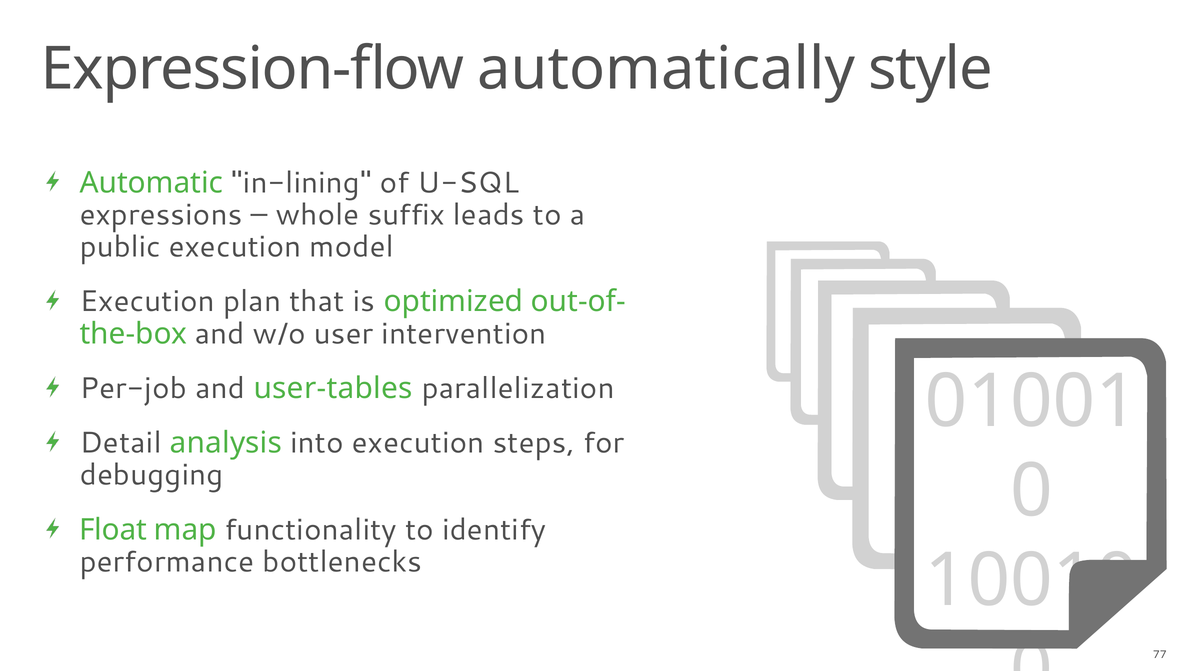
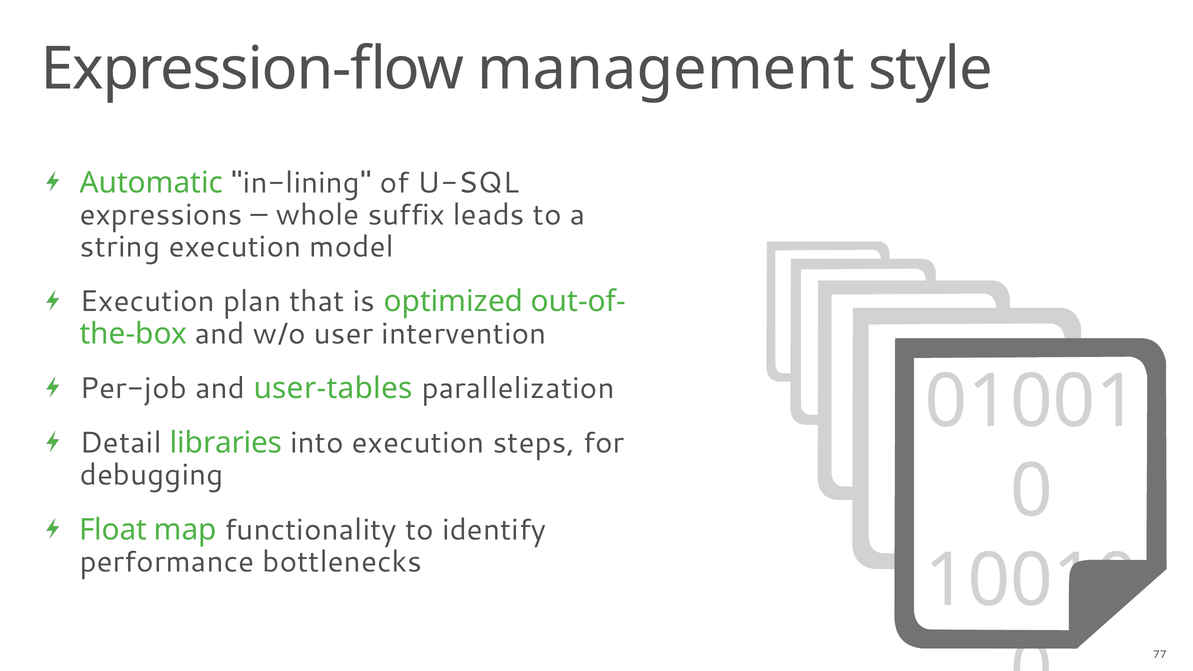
automatically: automatically -> management (666, 69)
public: public -> string (120, 247)
analysis: analysis -> libraries (226, 443)
